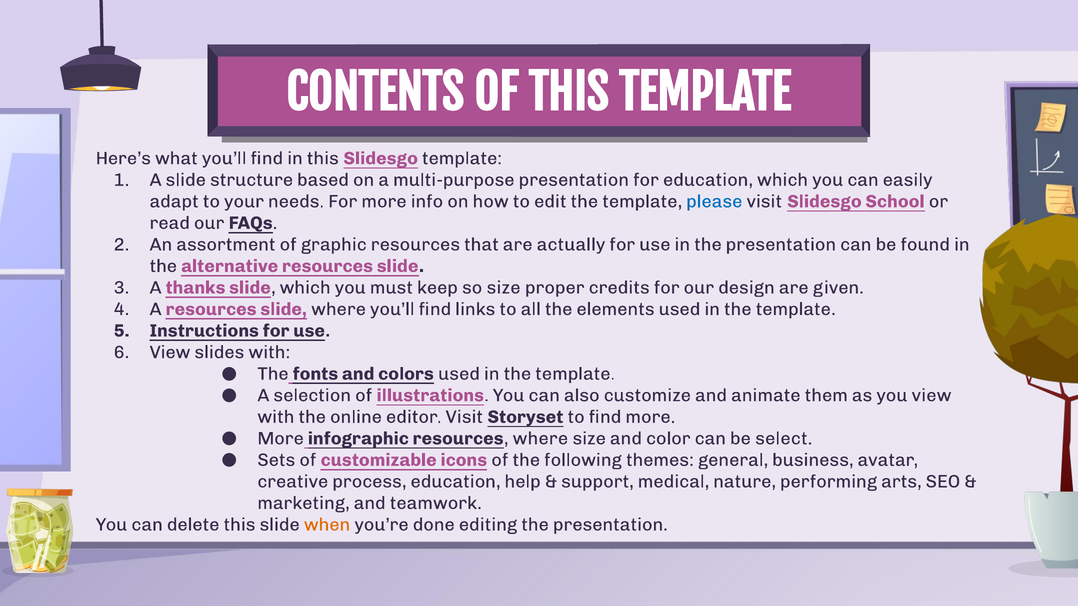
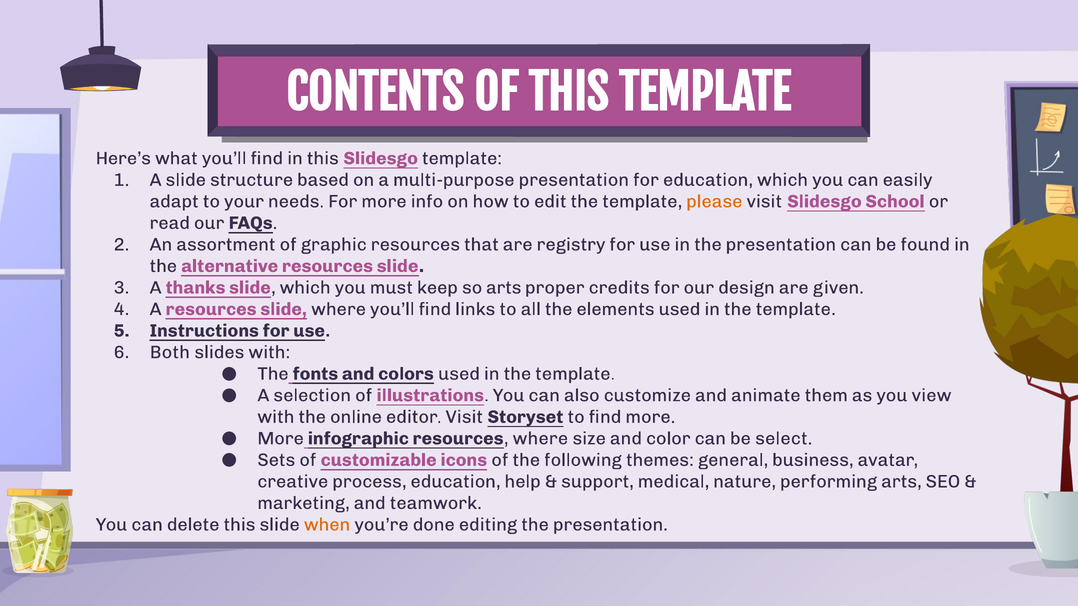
please colour: blue -> orange (714, 202)
actually: actually -> registry (571, 245)
so size: size -> arts (504, 288)
View: View -> Both (170, 352)
